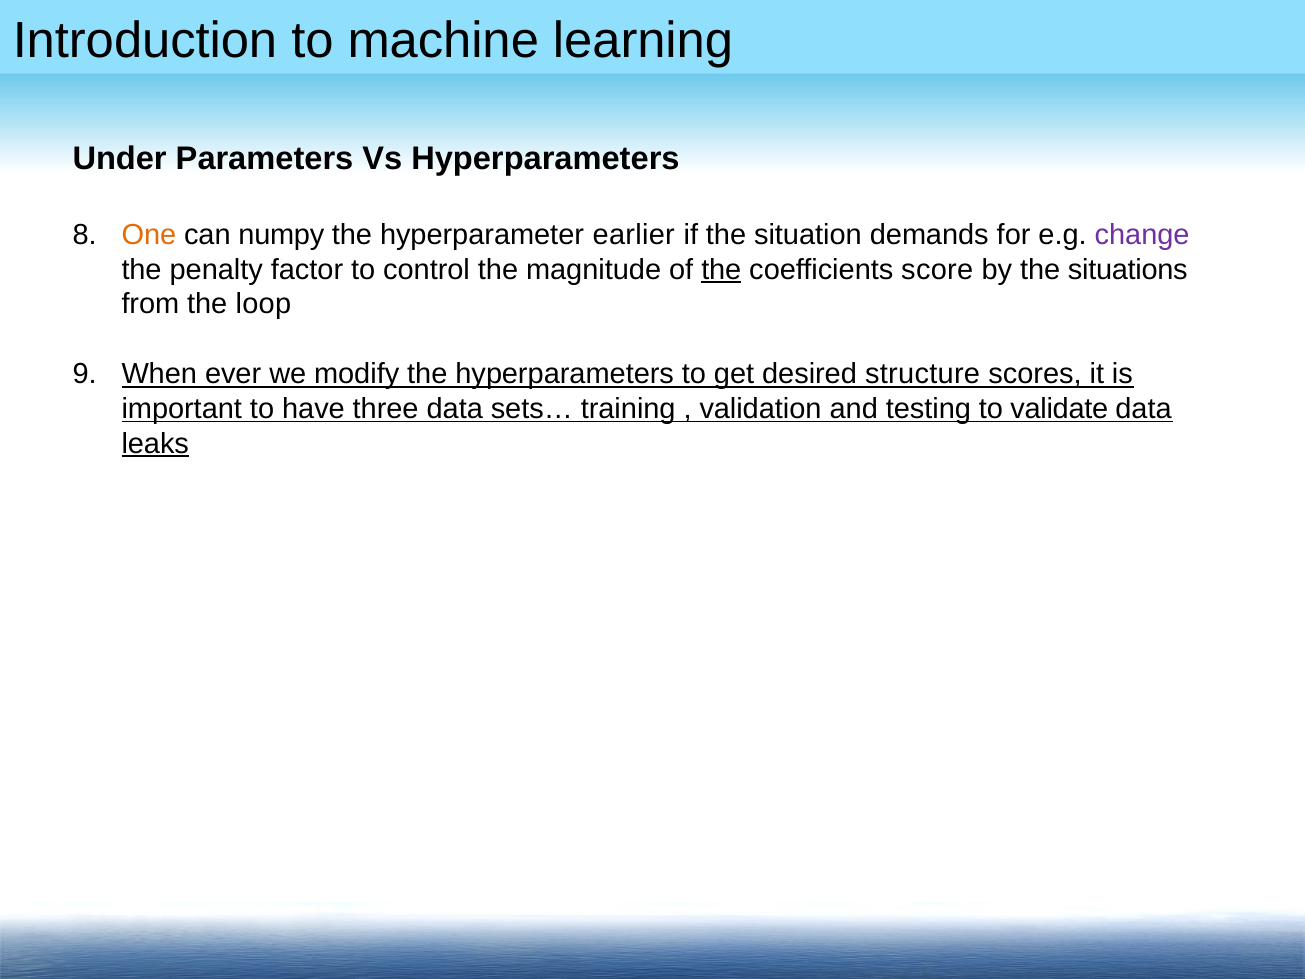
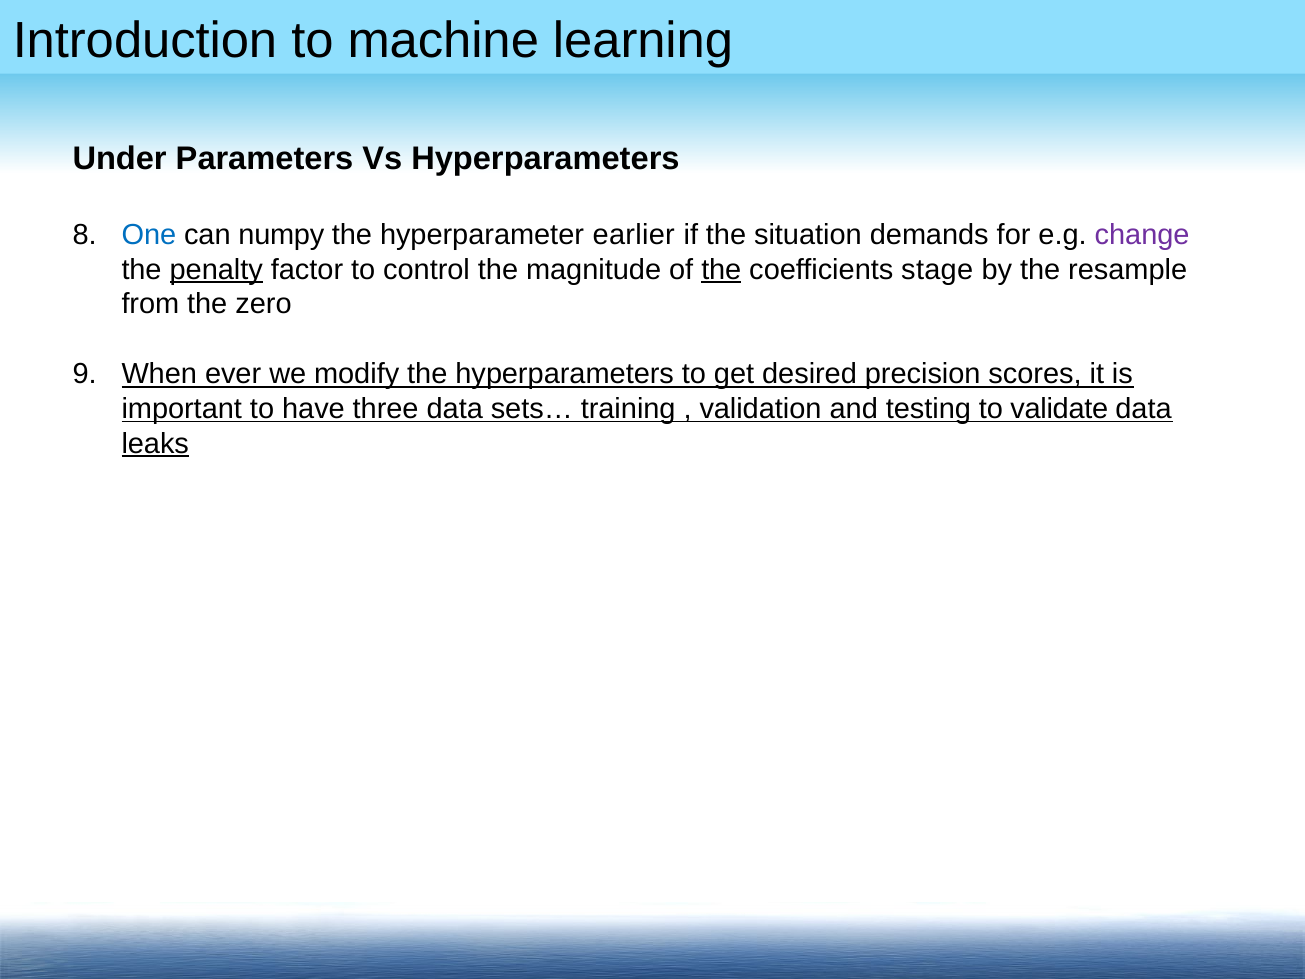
One colour: orange -> blue (149, 235)
penalty underline: none -> present (216, 269)
score: score -> stage (937, 269)
situations: situations -> resample (1128, 269)
loop: loop -> zero (264, 304)
structure: structure -> precision (923, 374)
